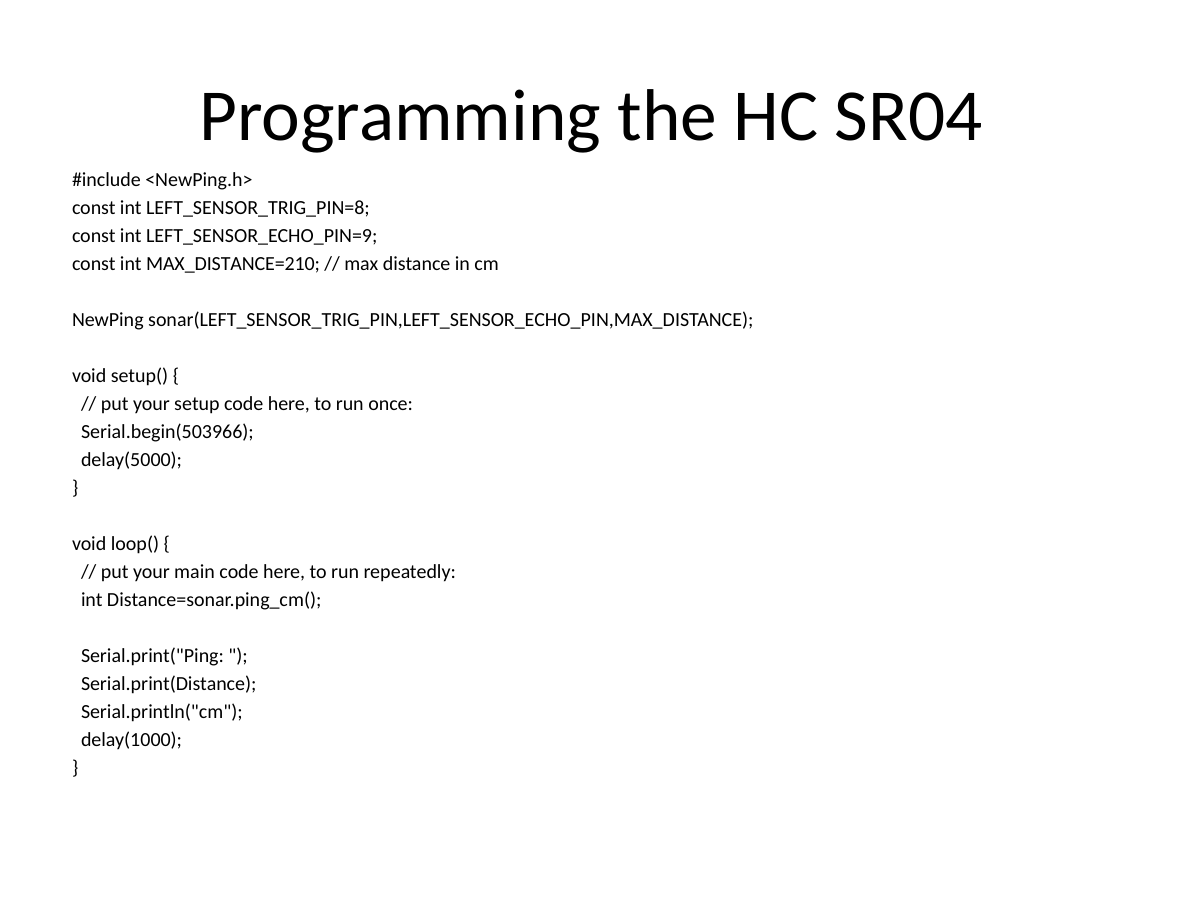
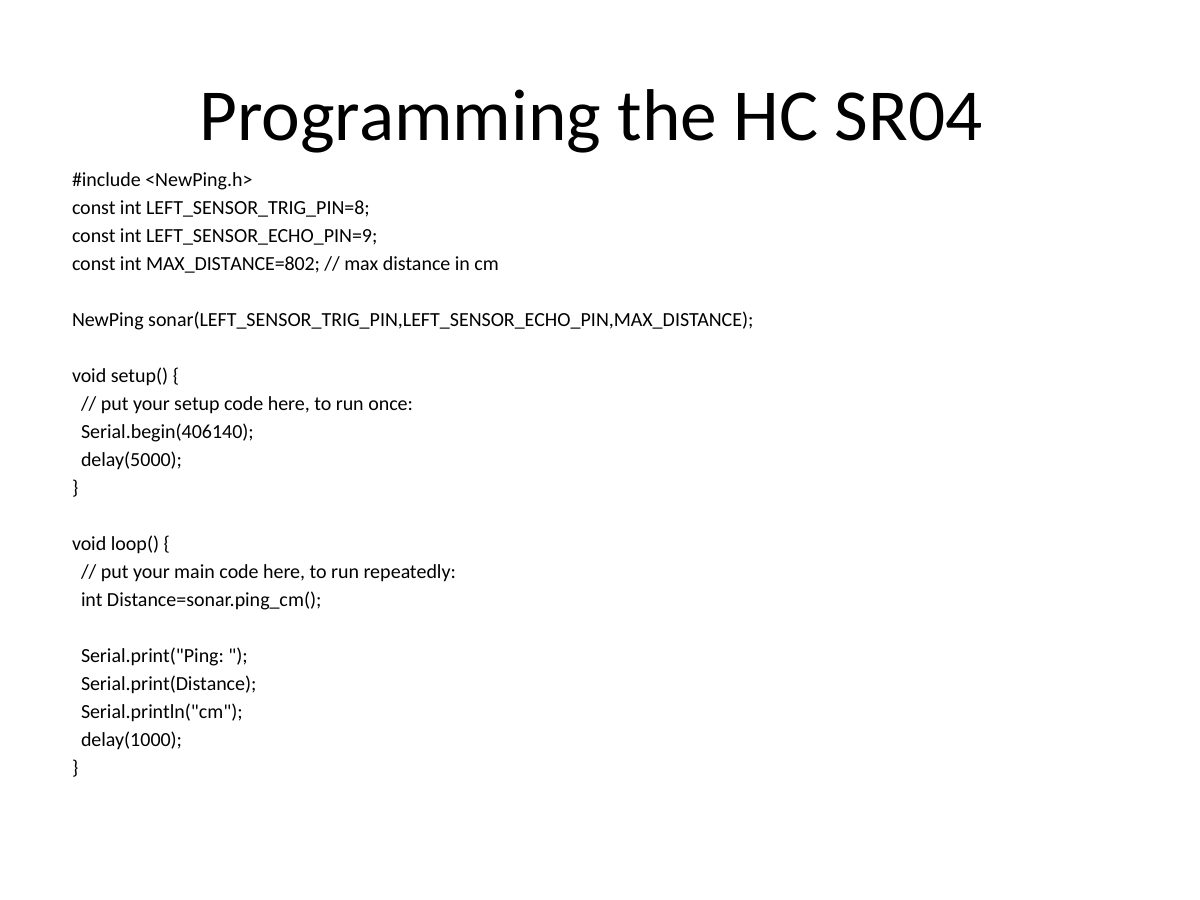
MAX_DISTANCE=210: MAX_DISTANCE=210 -> MAX_DISTANCE=802 (233, 263)
Serial.begin(503966: Serial.begin(503966 -> Serial.begin(406140 (167, 432)
